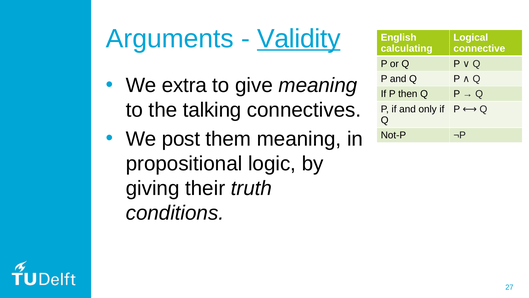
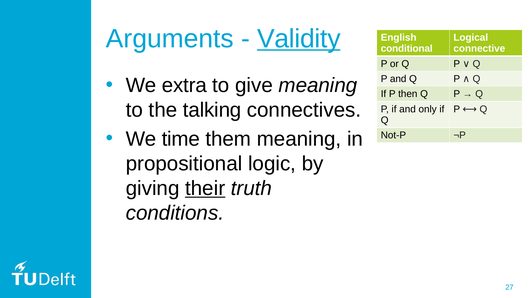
calculating: calculating -> conditional (407, 49)
post: post -> time (181, 139)
their underline: none -> present (205, 188)
